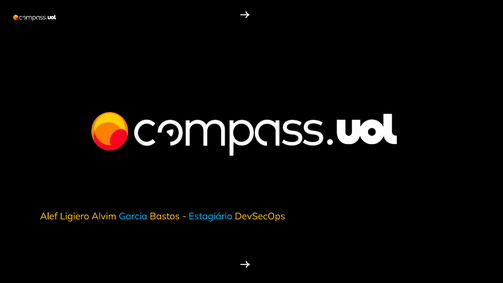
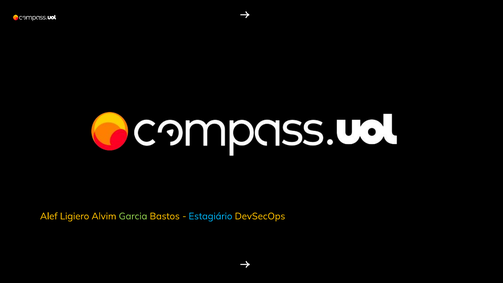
Garcia colour: light blue -> light green (133, 216)
